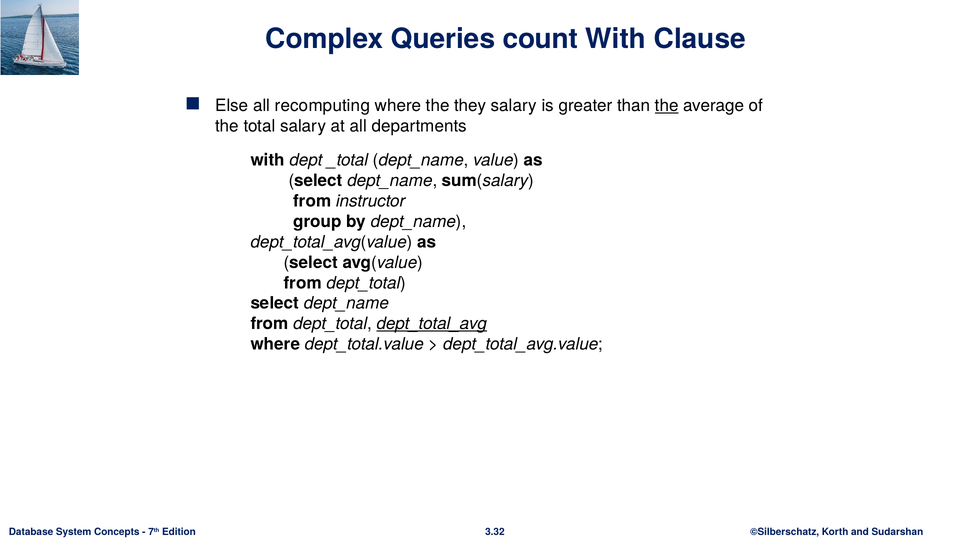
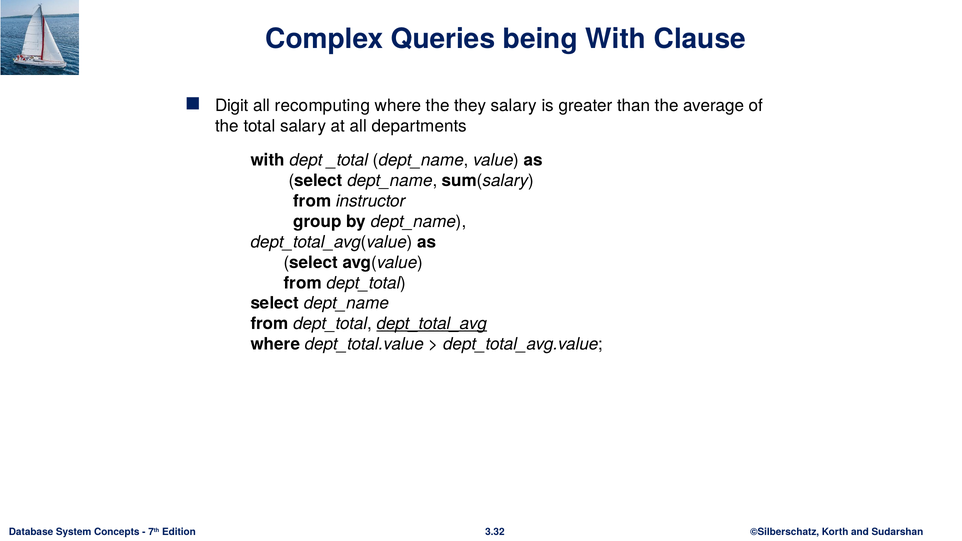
count: count -> being (540, 39)
Else: Else -> Digit (232, 106)
the underline: present -> none (667, 106)
